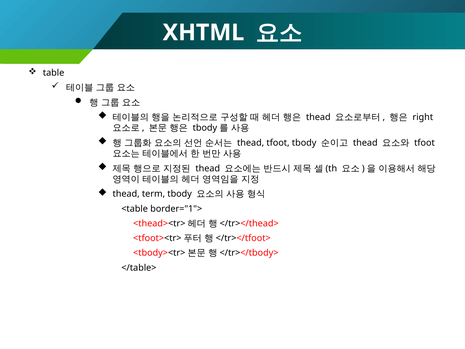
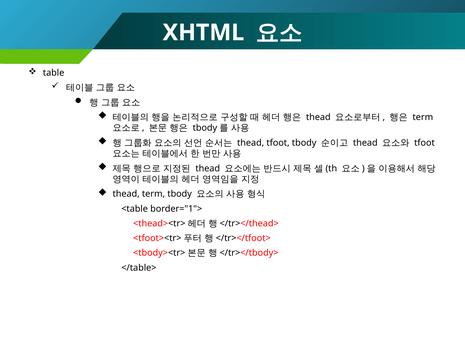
right: right -> term (423, 117)
